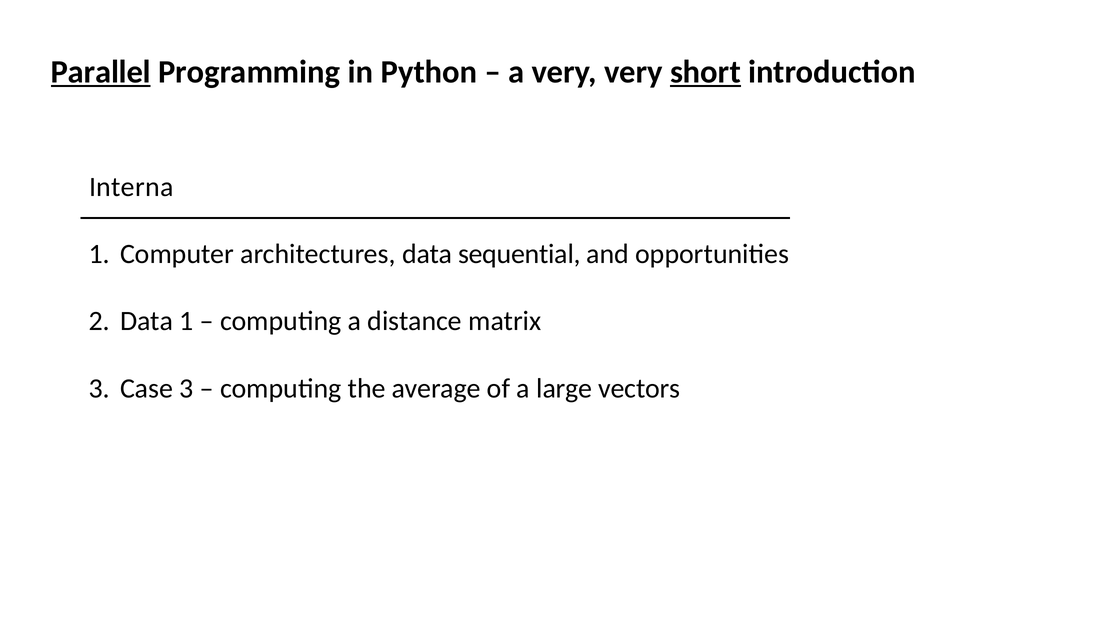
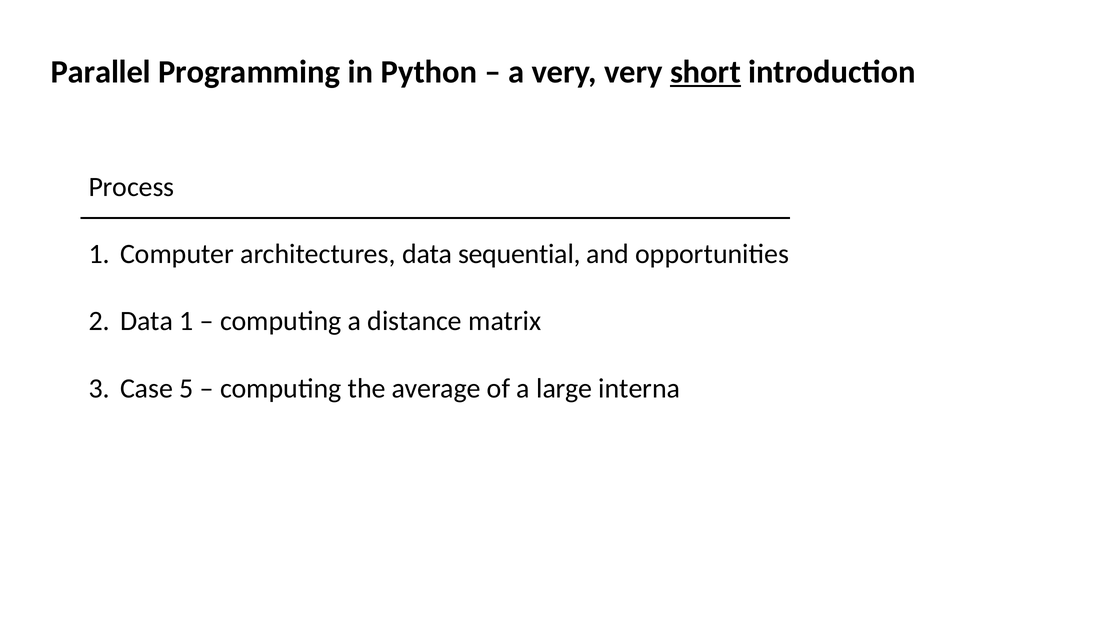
Parallel underline: present -> none (101, 72)
Interna: Interna -> Process (131, 187)
Case 3: 3 -> 5 (186, 388)
vectors: vectors -> interna (639, 388)
